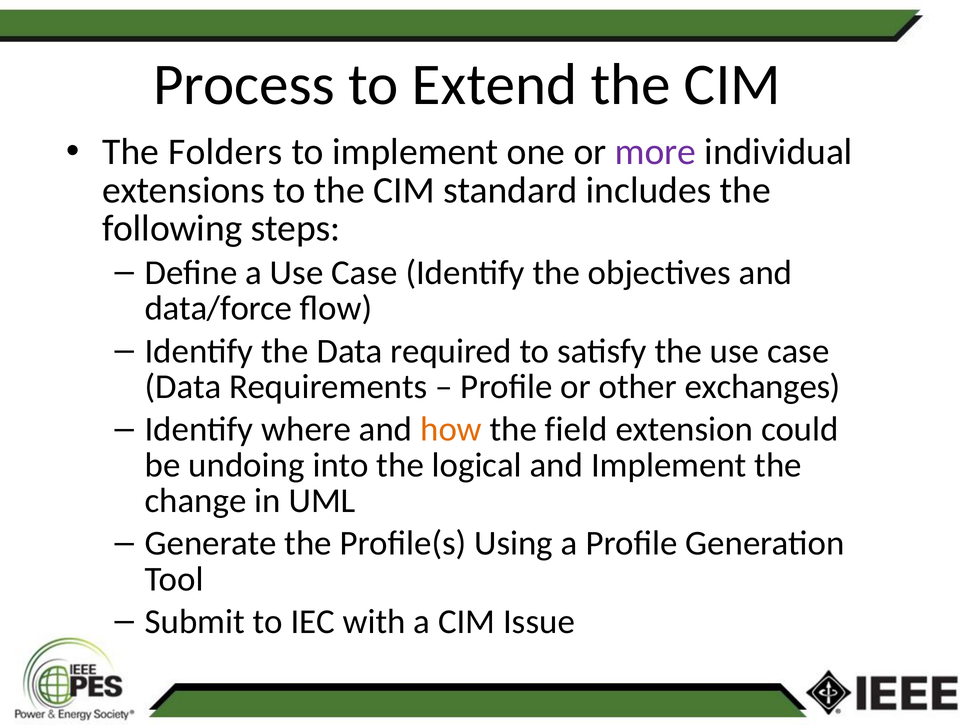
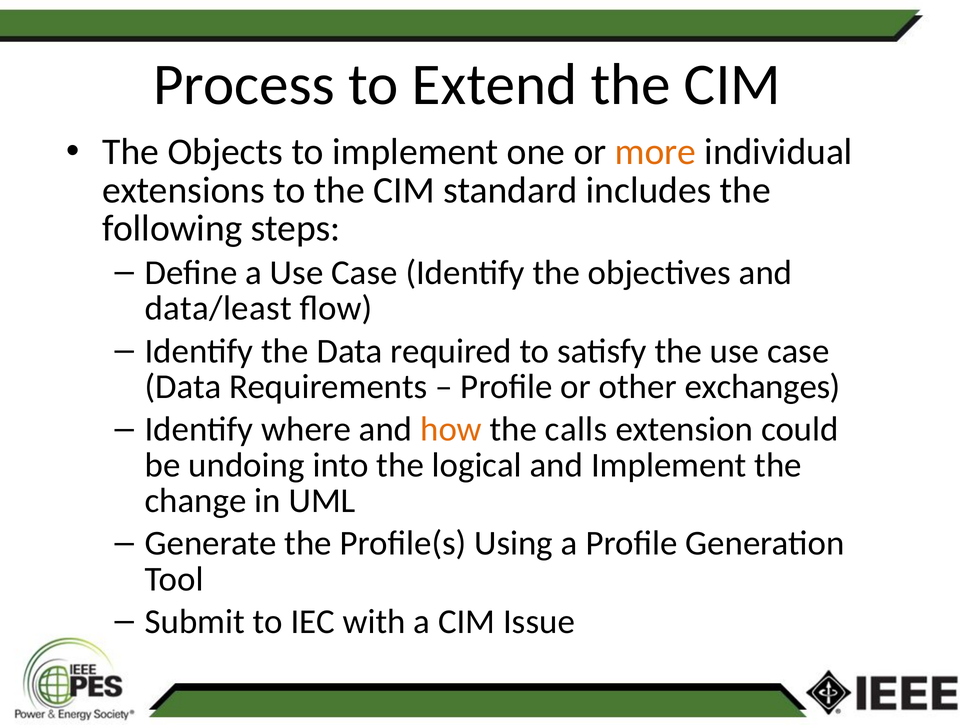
Folders: Folders -> Objects (225, 152)
more colour: purple -> orange (656, 152)
data/force: data/force -> data/least (218, 308)
field: field -> calls (576, 429)
